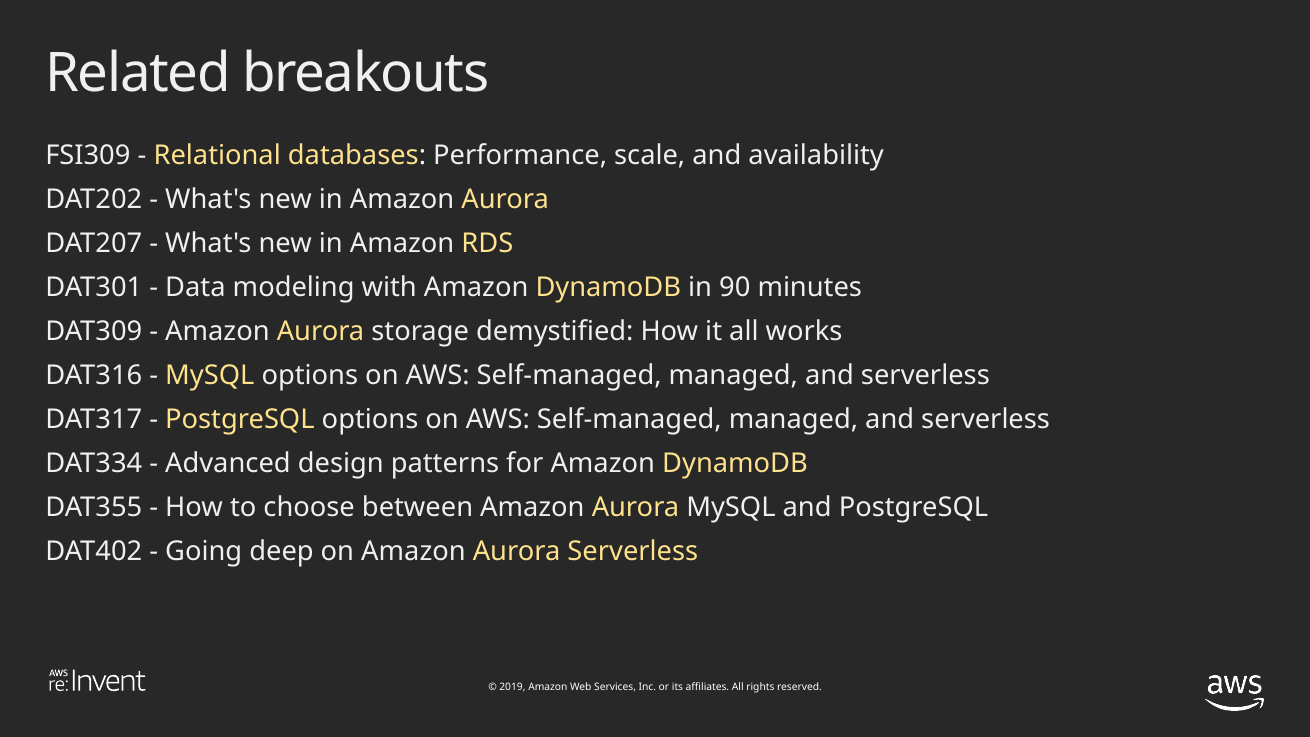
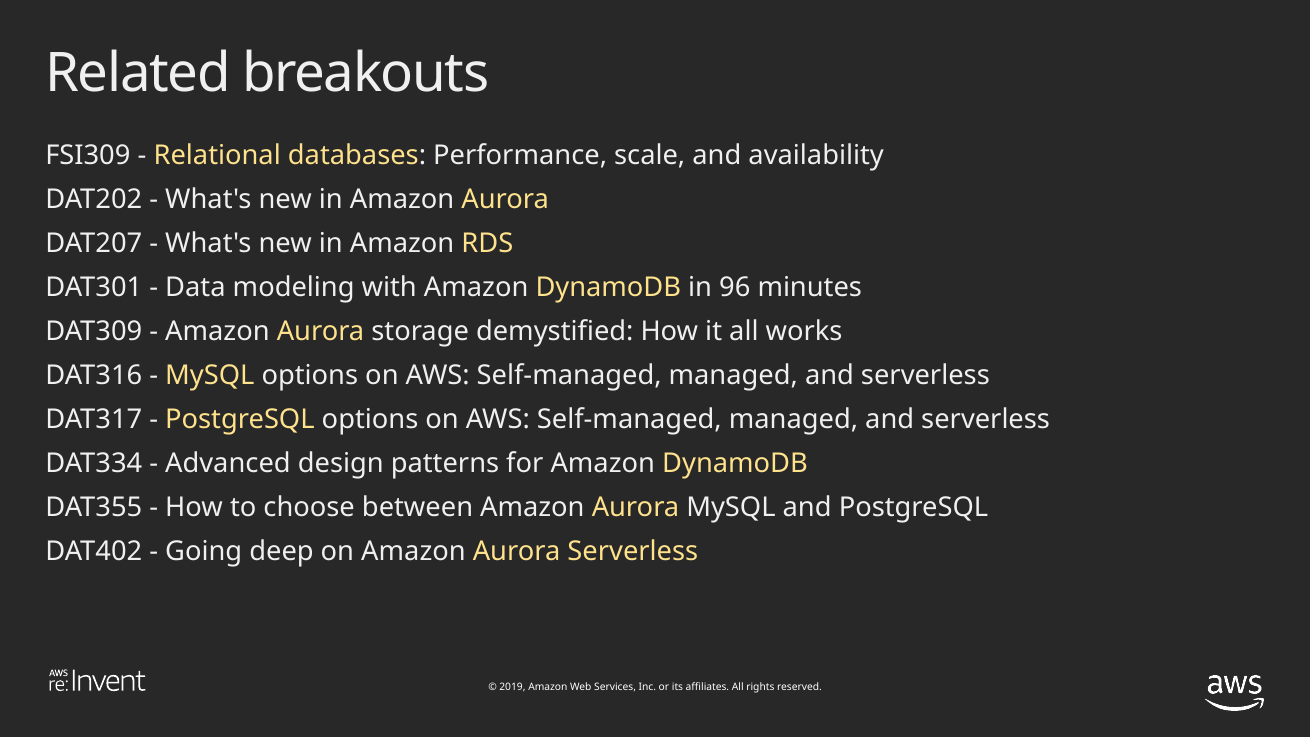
90: 90 -> 96 (735, 287)
